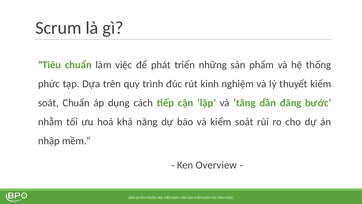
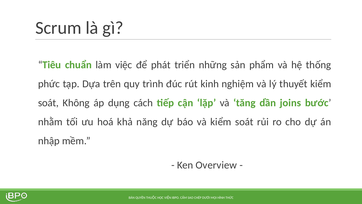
soát Chuẩn: Chuẩn -> Không (76, 103)
đăng: đăng -> joins (291, 103)
